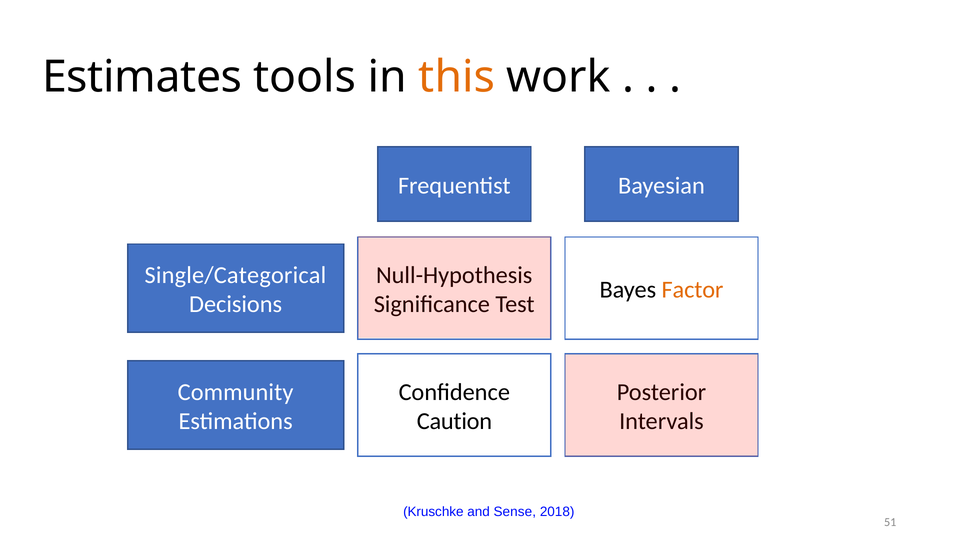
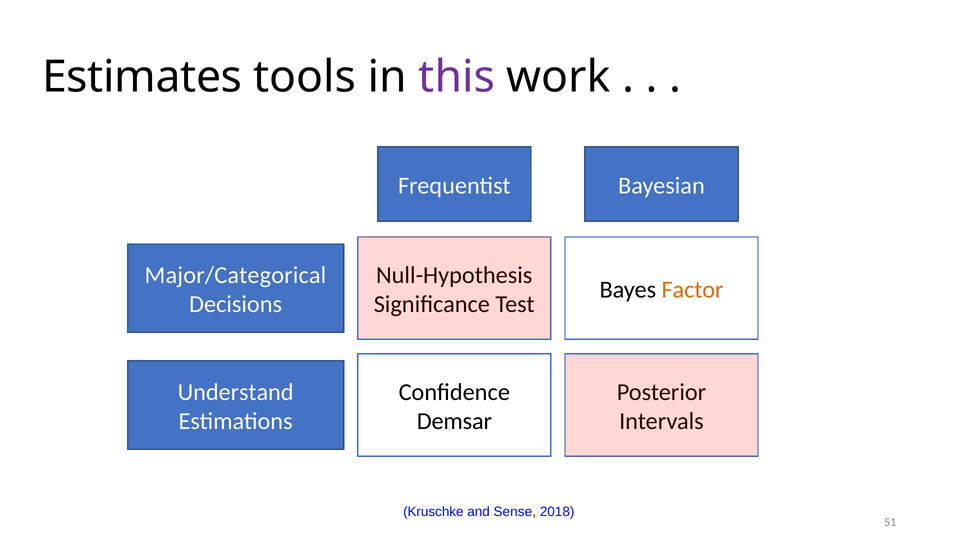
this colour: orange -> purple (457, 77)
Single/Categorical: Single/Categorical -> Major/Categorical (235, 275)
Community: Community -> Understand (236, 392)
Caution: Caution -> Demsar (454, 422)
